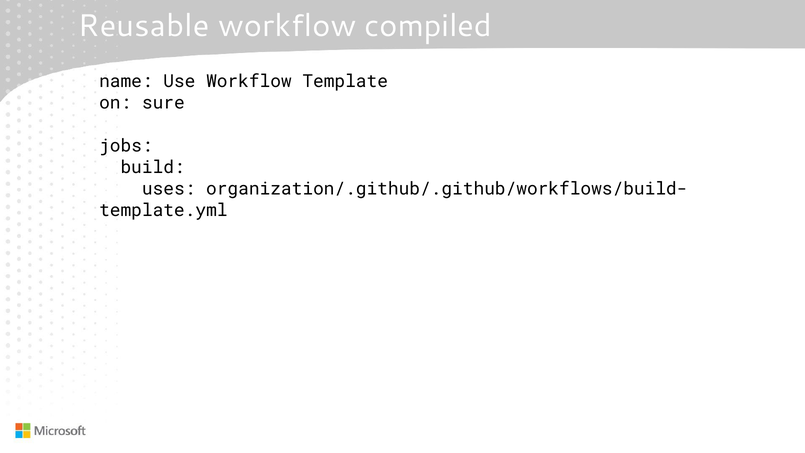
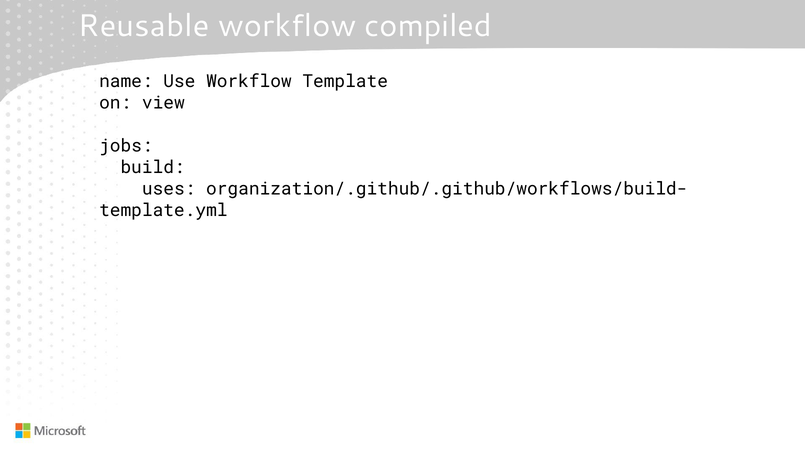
sure: sure -> view (163, 103)
